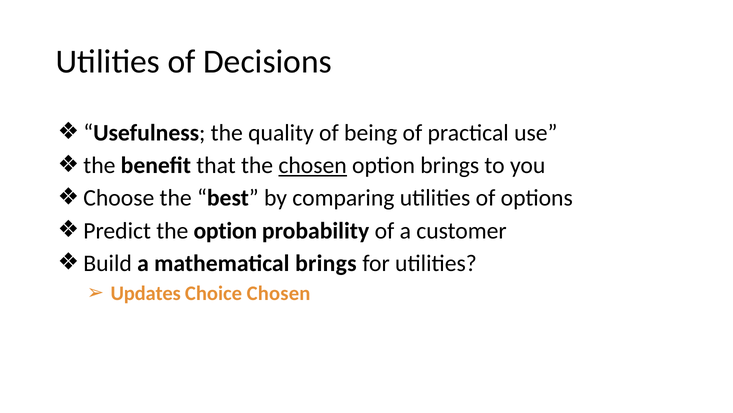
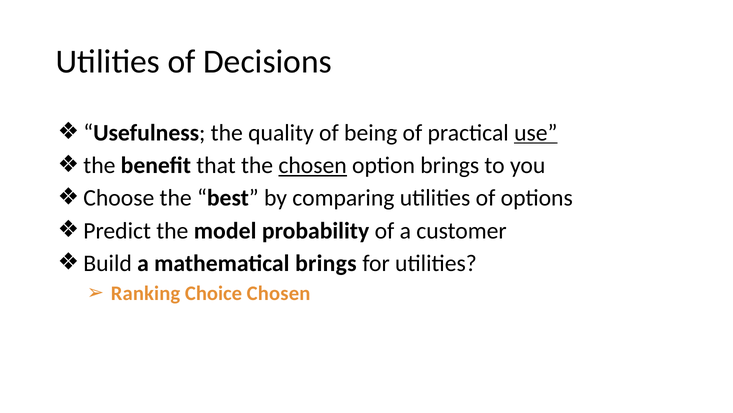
use underline: none -> present (536, 133)
the option: option -> model (225, 230)
Updates: Updates -> Ranking (146, 293)
